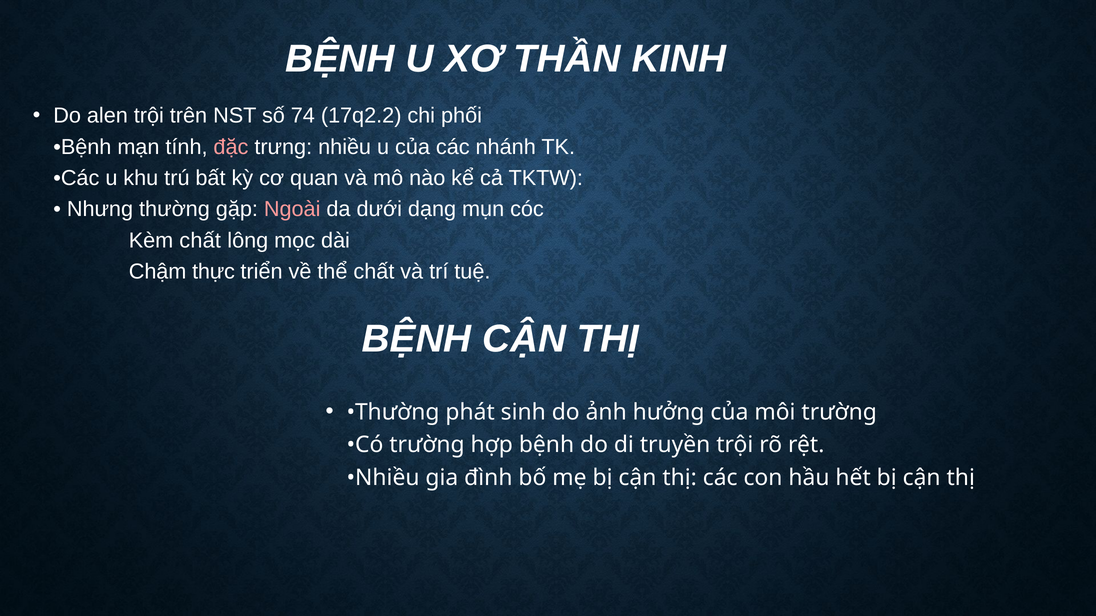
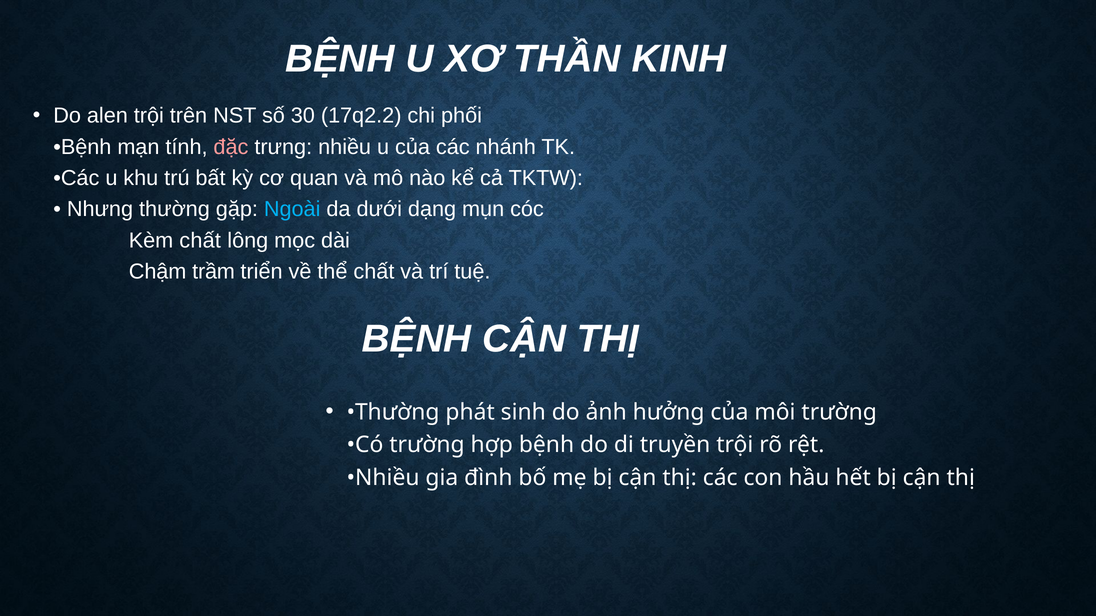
74: 74 -> 30 (303, 116)
Ngoài colour: pink -> light blue (292, 209)
thực: thực -> trầm (214, 272)
